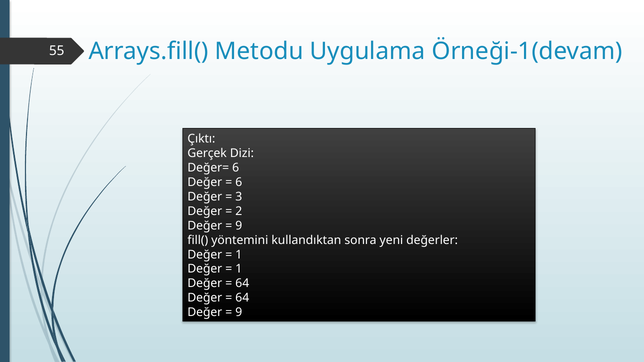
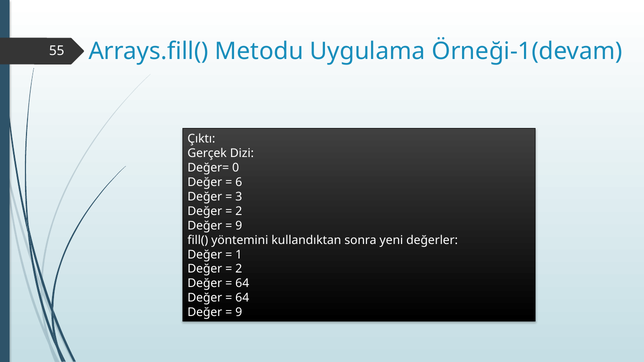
Değer= 6: 6 -> 0 (236, 168)
1: 1 -> 2 (239, 269)
